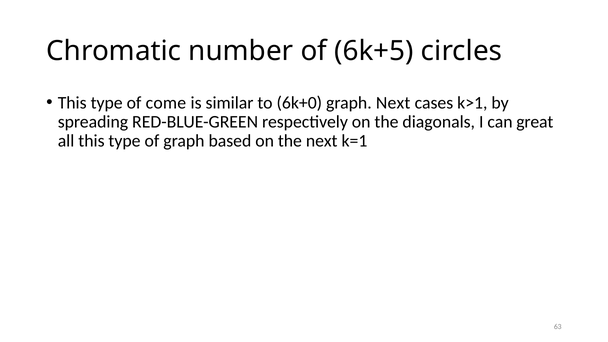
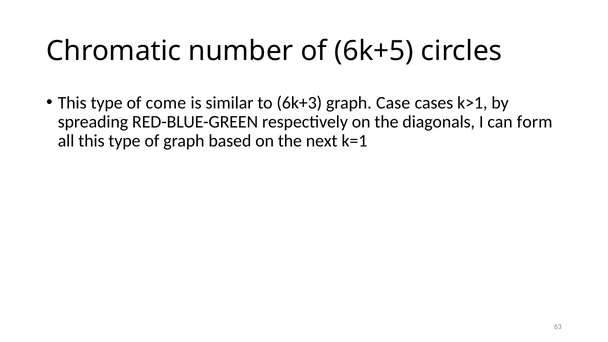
6k+0: 6k+0 -> 6k+3 (299, 103)
graph Next: Next -> Case (393, 103)
great: great -> form (535, 122)
